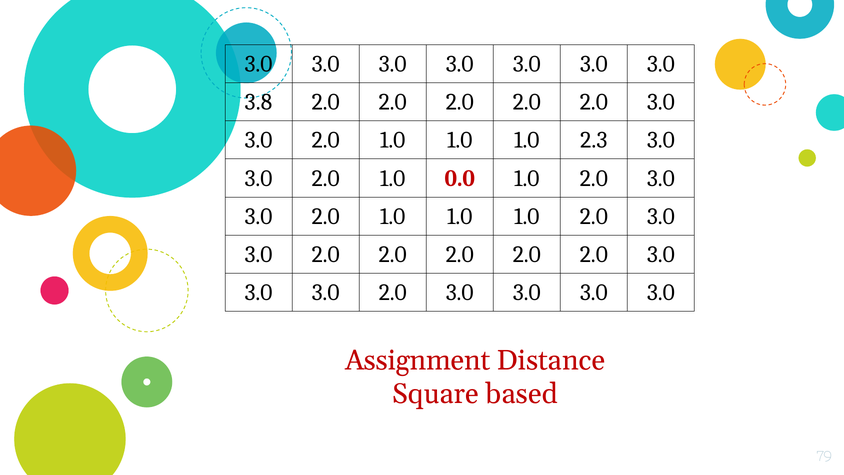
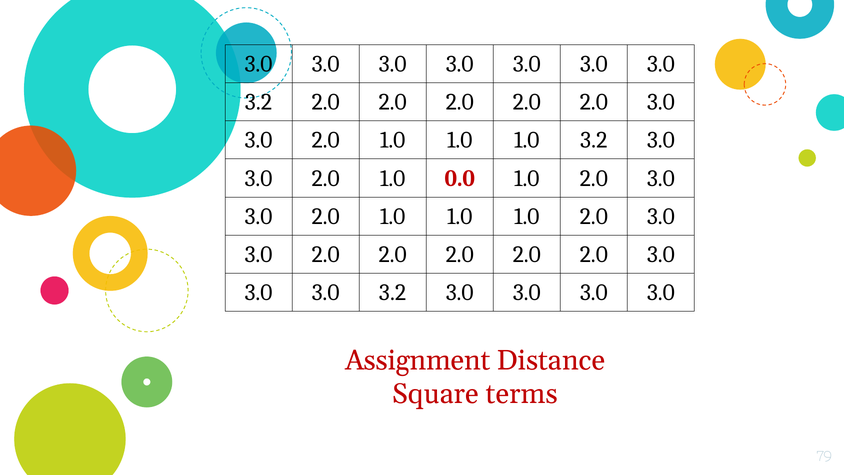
3.8: 3.8 -> 3.2 (258, 102)
1.0 2.3: 2.3 -> 3.2 (594, 140)
2.0: 2.0 -> 3.2 (393, 292)
based: based -> terms (522, 394)
